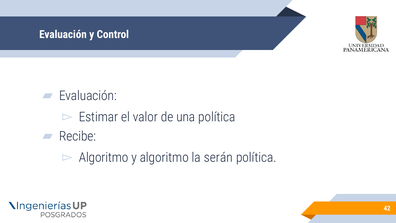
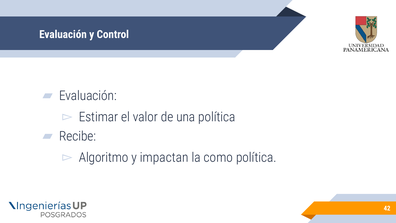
y algoritmo: algoritmo -> impactan (164, 157)
serán: serán -> como (218, 157)
